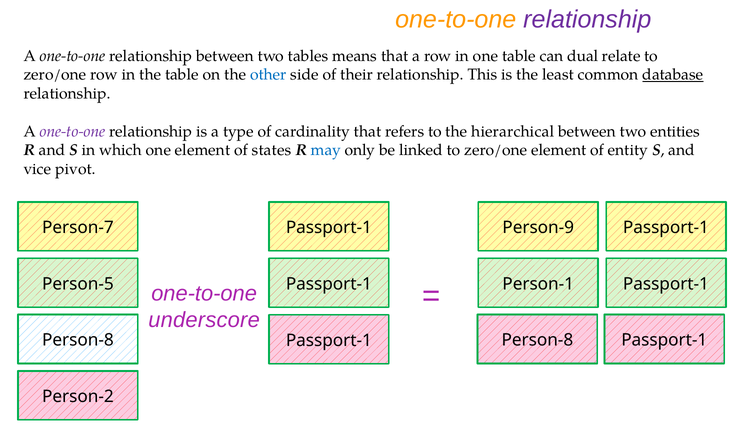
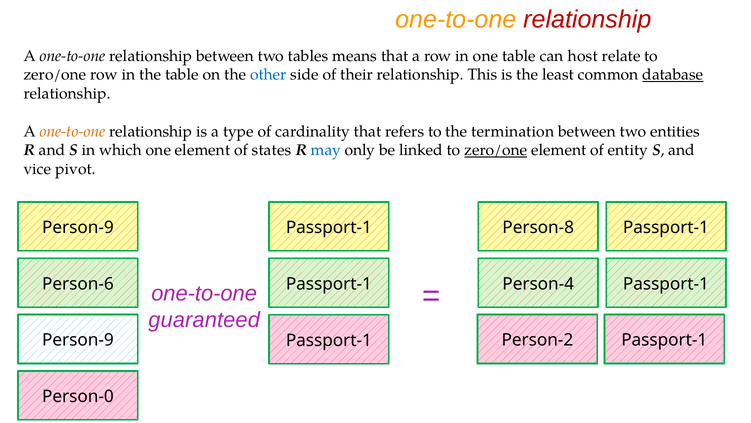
relationship colour: purple -> red (587, 20)
dual: dual -> host (583, 56)
one-to-one colour: purple -> orange (73, 131)
hierarchical: hierarchical -> termination (513, 131)
zero/one underline: none -> present (496, 150)
Person-7: Person-7 -> Person-9 (78, 227)
Person-9: Person-9 -> Person-8 (538, 227)
Person-5: Person-5 -> Person-6 (78, 284)
Person-1: Person-1 -> Person-4 (538, 284)
underscore: underscore -> guaranteed (204, 320)
Person-8: Person-8 -> Person-9 (78, 340)
Person-8: Person-8 -> Person-2 (537, 340)
Person-2: Person-2 -> Person-0 (78, 396)
